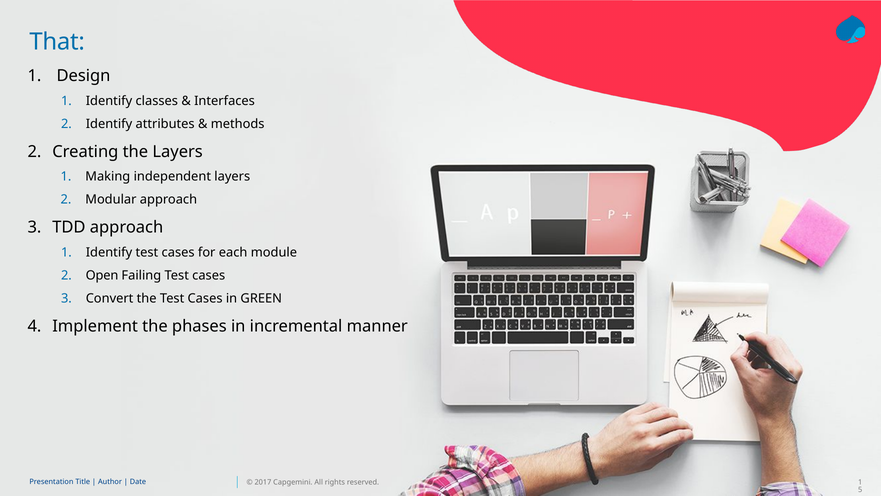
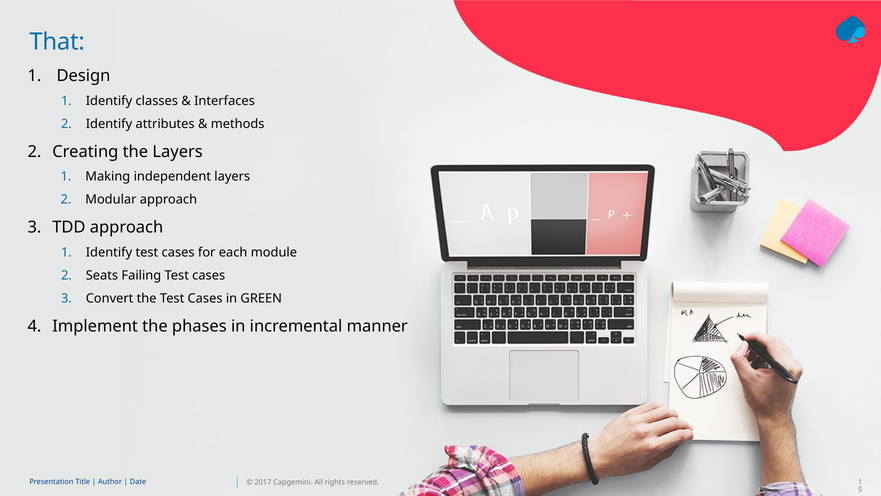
Open: Open -> Seats (102, 275)
